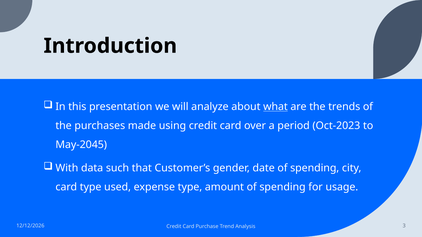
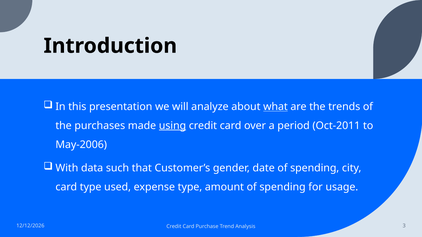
using underline: none -> present (172, 126)
Oct-2023: Oct-2023 -> Oct-2011 (336, 126)
May-2045: May-2045 -> May-2006 (81, 145)
